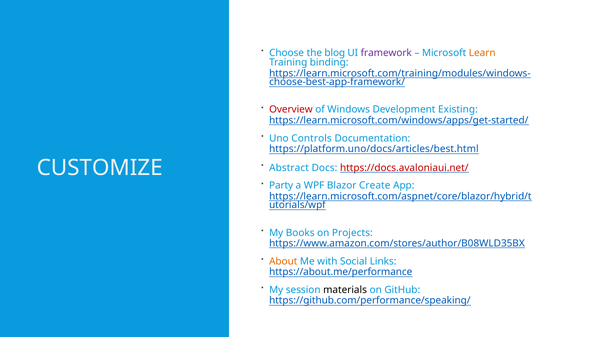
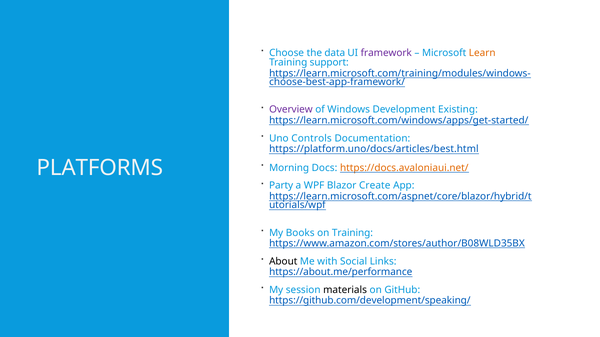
blog: blog -> data (335, 53)
binding: binding -> support (329, 63)
Overview colour: red -> purple (291, 110)
CUSTOMIZE: CUSTOMIZE -> PLATFORMS (100, 168)
Abstract: Abstract -> Morning (289, 168)
https://docs.avaloniaui.net/ colour: red -> orange (404, 168)
on Projects: Projects -> Training (352, 233)
About colour: orange -> black (283, 262)
https://github.com/performance/speaking/: https://github.com/performance/speaking/ -> https://github.com/development/speaking/ (370, 301)
